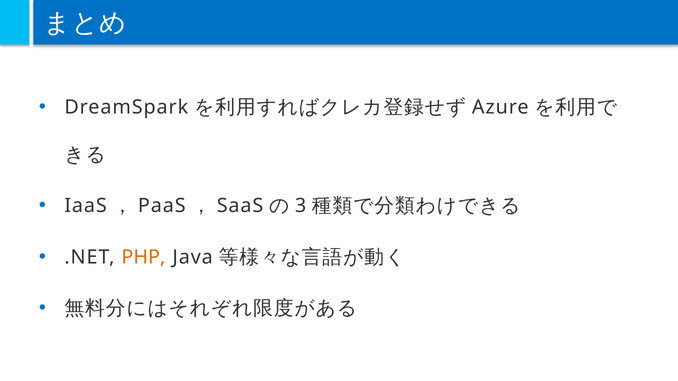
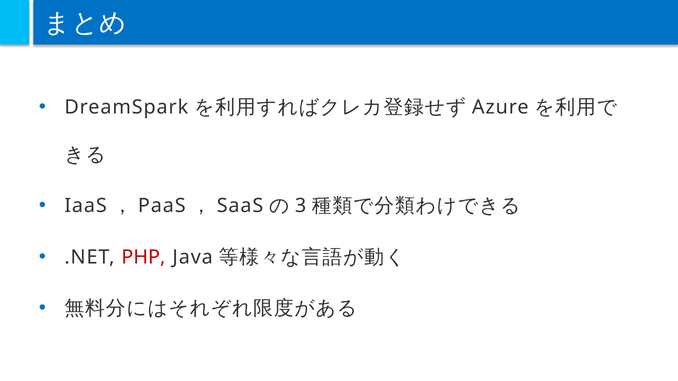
PHP colour: orange -> red (143, 257)
